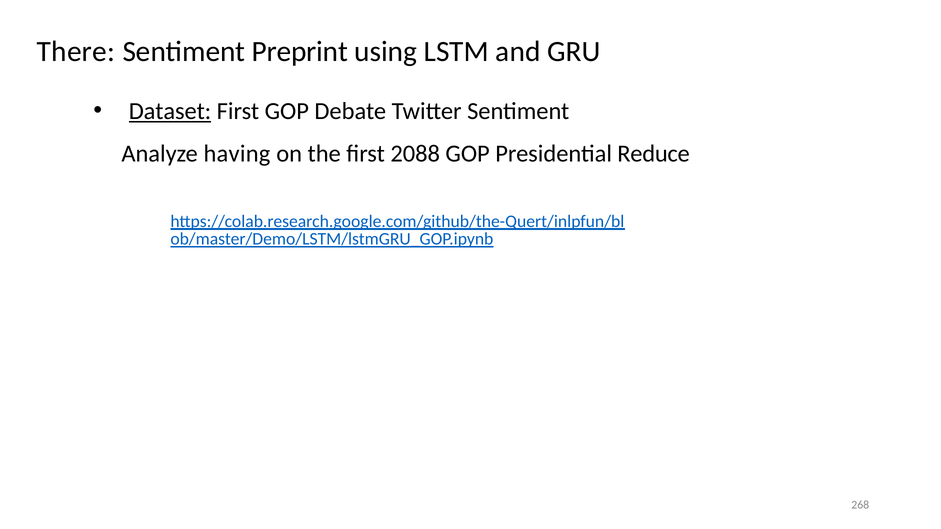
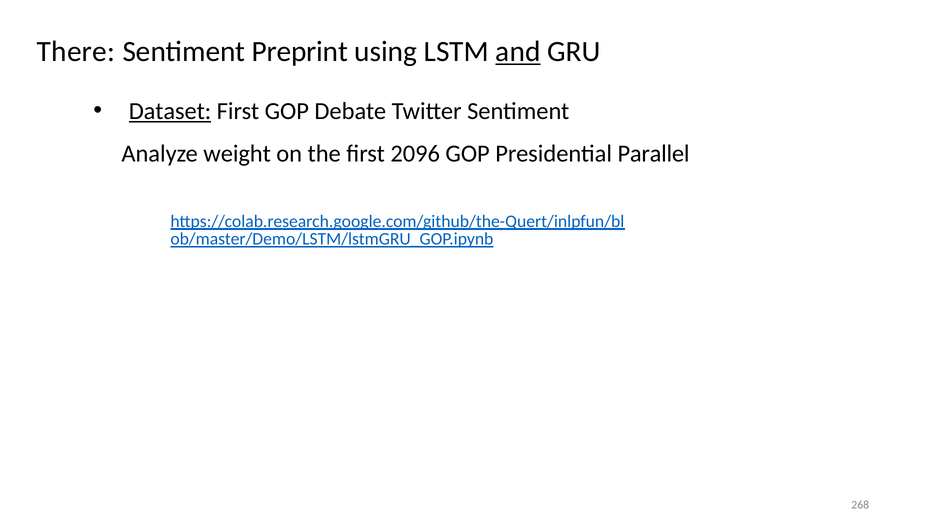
and underline: none -> present (518, 52)
having: having -> weight (237, 154)
2088: 2088 -> 2096 (415, 154)
Reduce: Reduce -> Parallel (654, 154)
